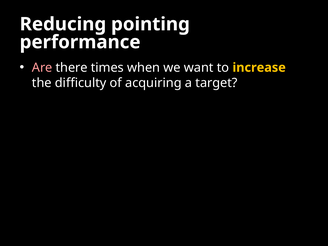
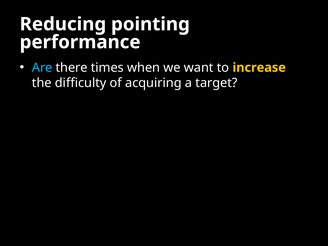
Are colour: pink -> light blue (42, 68)
